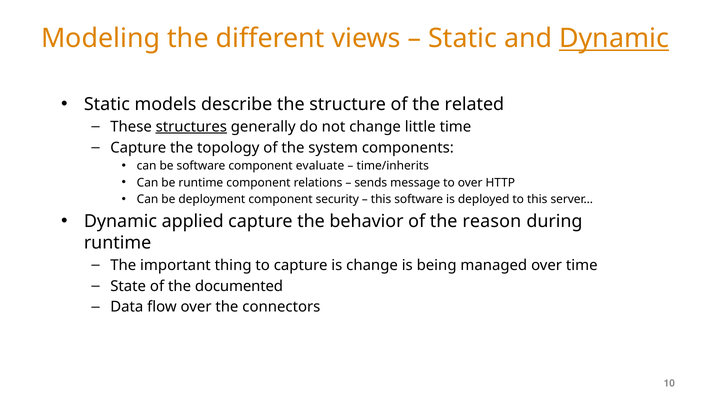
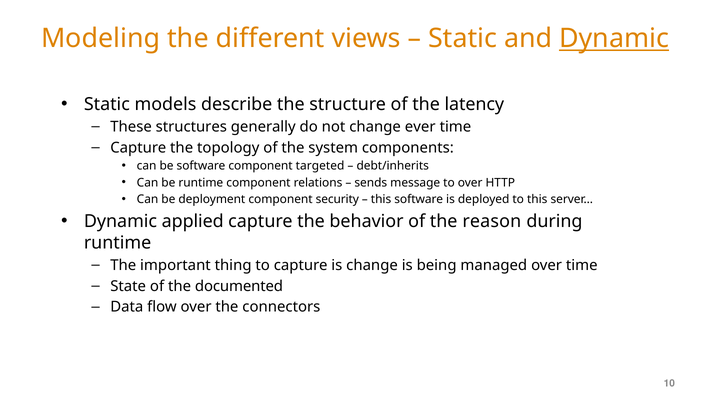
related: related -> latency (474, 104)
structures underline: present -> none (191, 127)
little: little -> ever (420, 127)
evaluate: evaluate -> targeted (320, 166)
time/inherits: time/inherits -> debt/inherits (393, 166)
